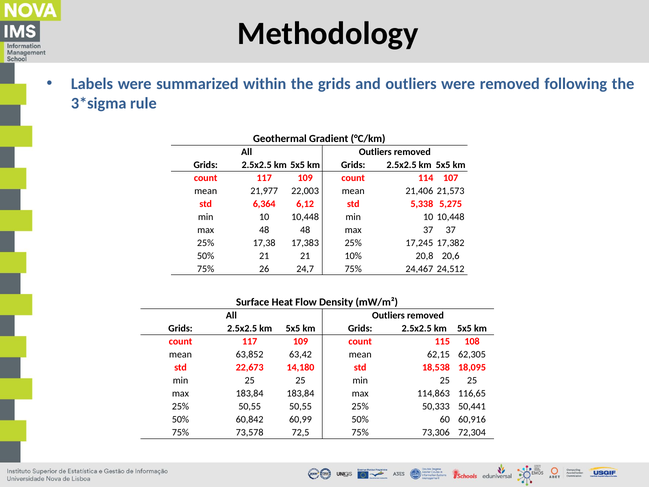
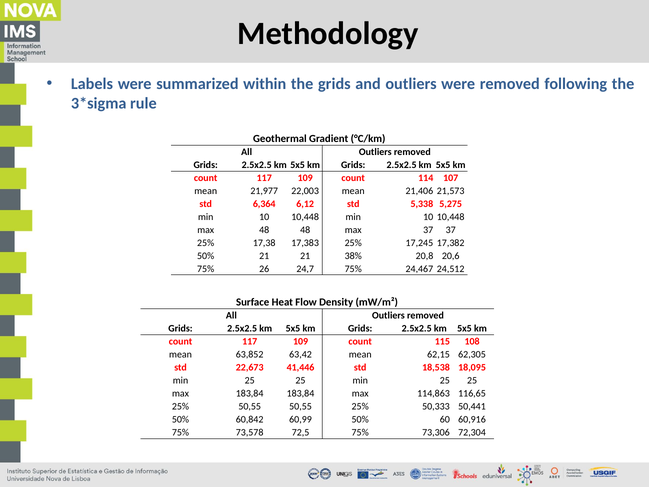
10%: 10% -> 38% (353, 256)
14,180: 14,180 -> 41,446 (301, 367)
